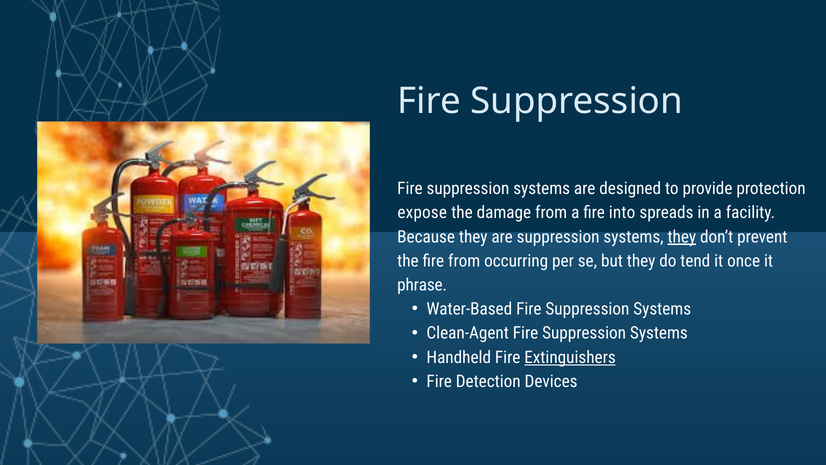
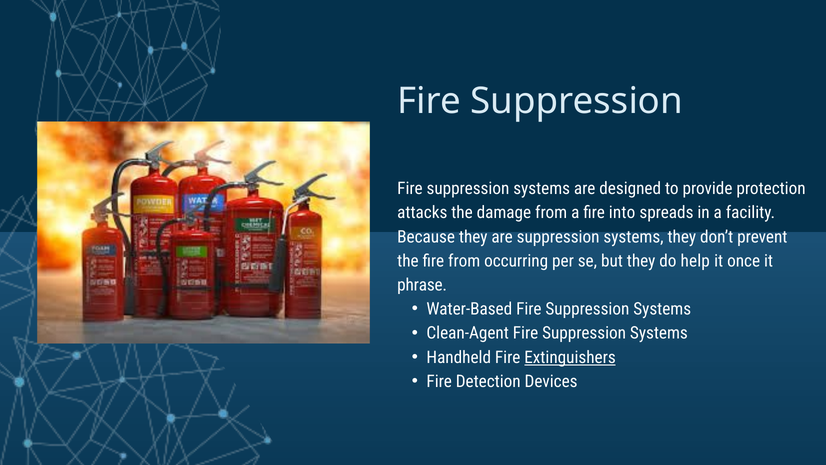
expose: expose -> attacks (422, 213)
they underline: present -> none (682, 237)
tend: tend -> help (695, 261)
